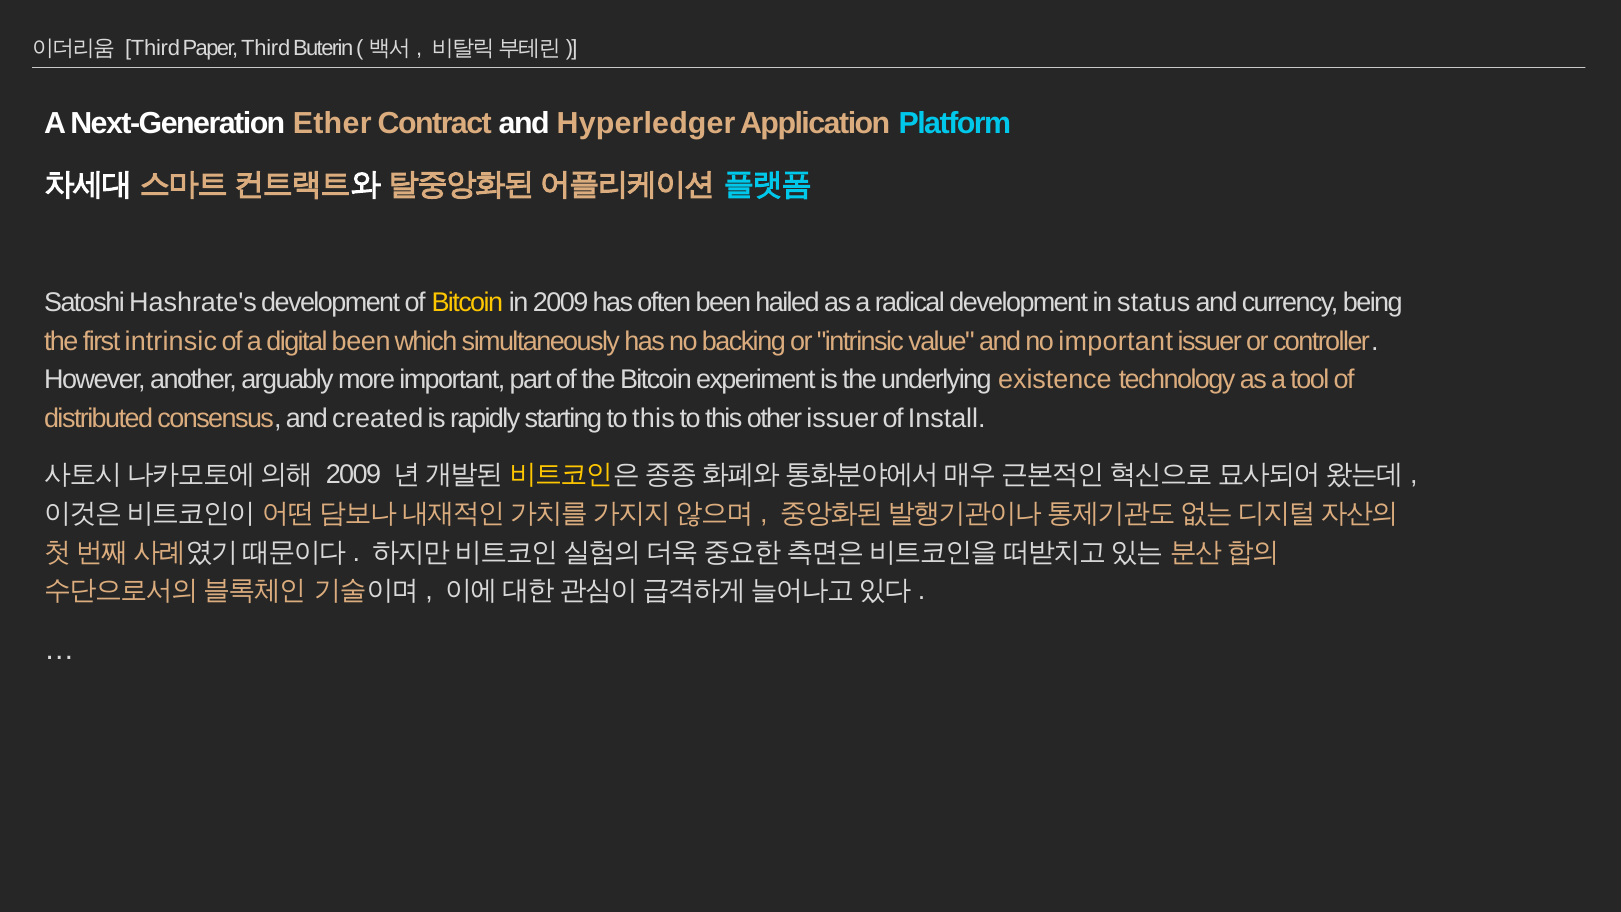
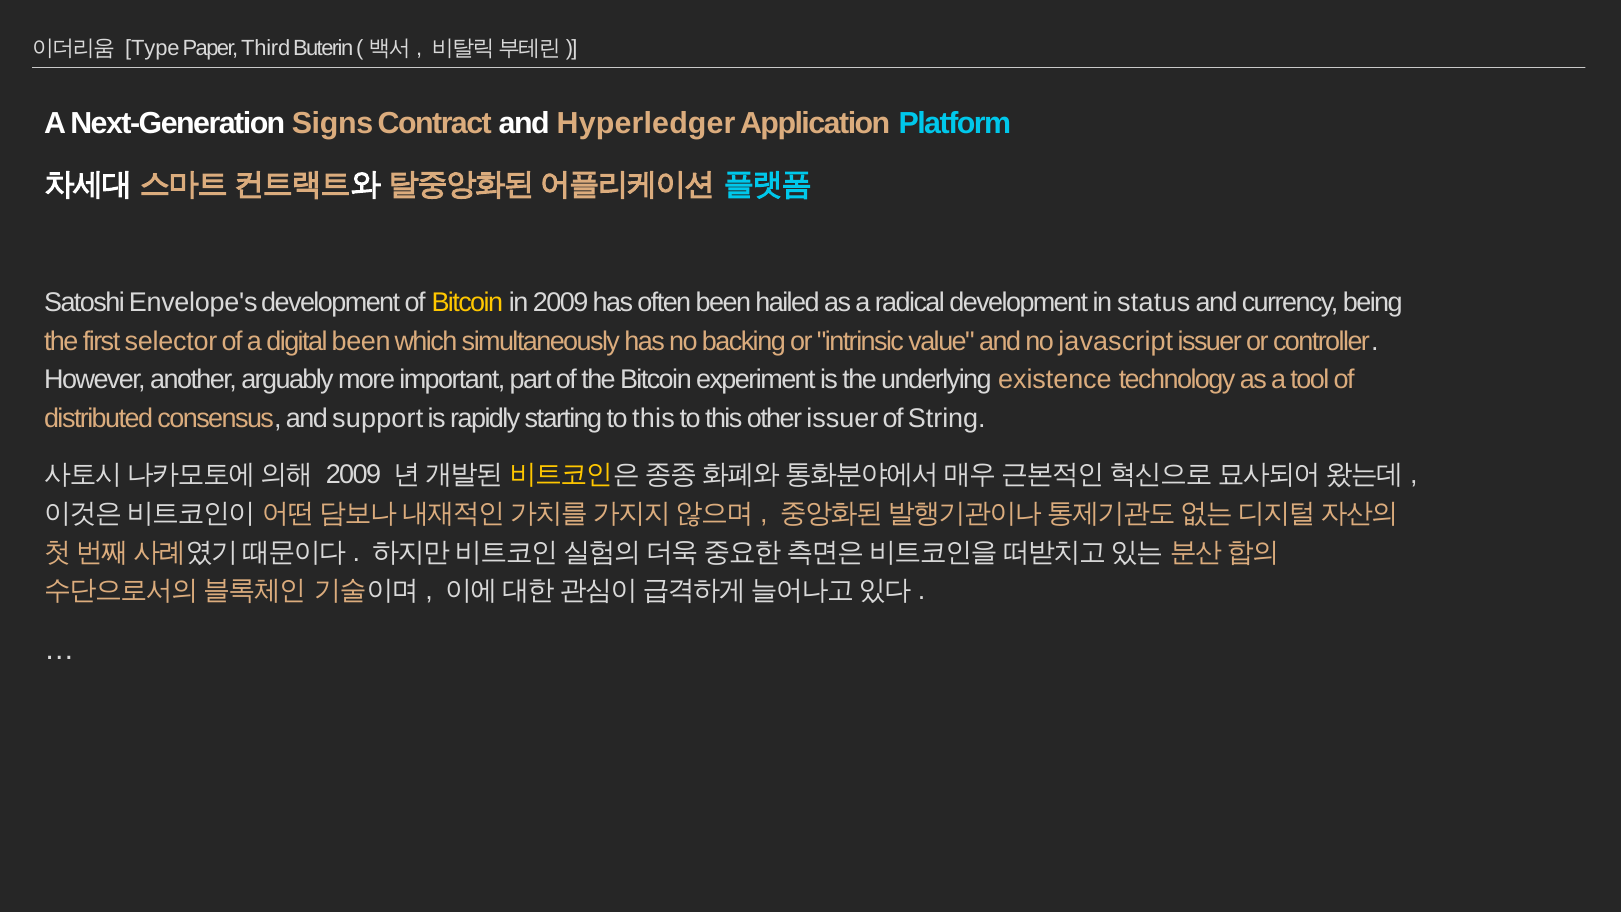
Third: Third -> Type (152, 49)
Ether: Ether -> Signs (333, 123)
Hashrate's: Hashrate's -> Envelope's (193, 302)
first intrinsic: intrinsic -> selector (171, 341)
no important: important -> javascript (1116, 341)
created: created -> support (378, 419)
Install: Install -> String (947, 419)
